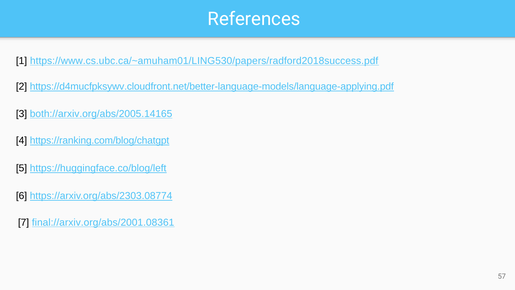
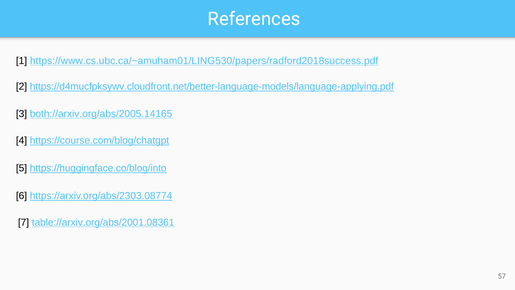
https://ranking.com/blog/chatgpt: https://ranking.com/blog/chatgpt -> https://course.com/blog/chatgpt (99, 140)
https://huggingface.co/blog/left: https://huggingface.co/blog/left -> https://huggingface.co/blog/into (98, 168)
final://arxiv.org/abs/2001.08361: final://arxiv.org/abs/2001.08361 -> table://arxiv.org/abs/2001.08361 (103, 222)
